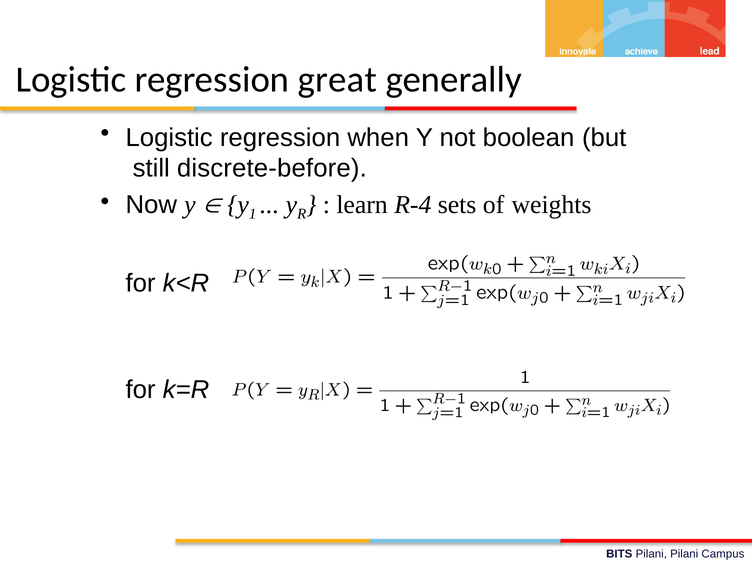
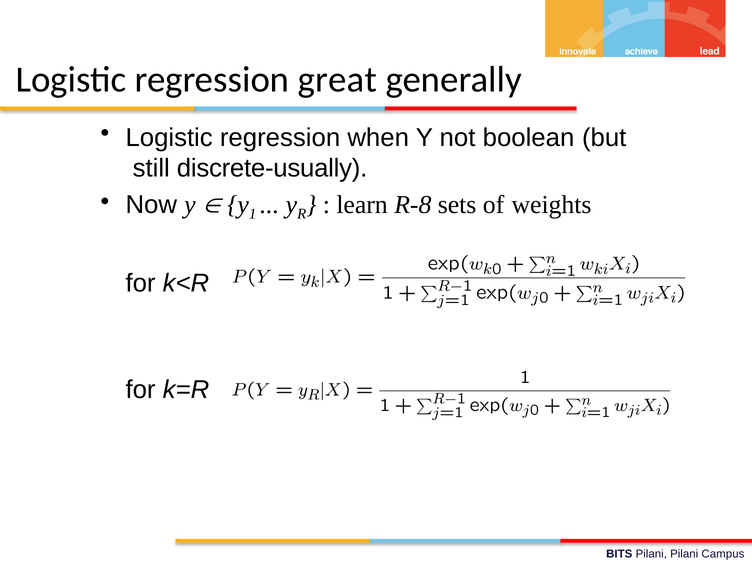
discrete-before: discrete-before -> discrete-usually (272, 168)
R-4: R-4 -> R-8 (413, 205)
